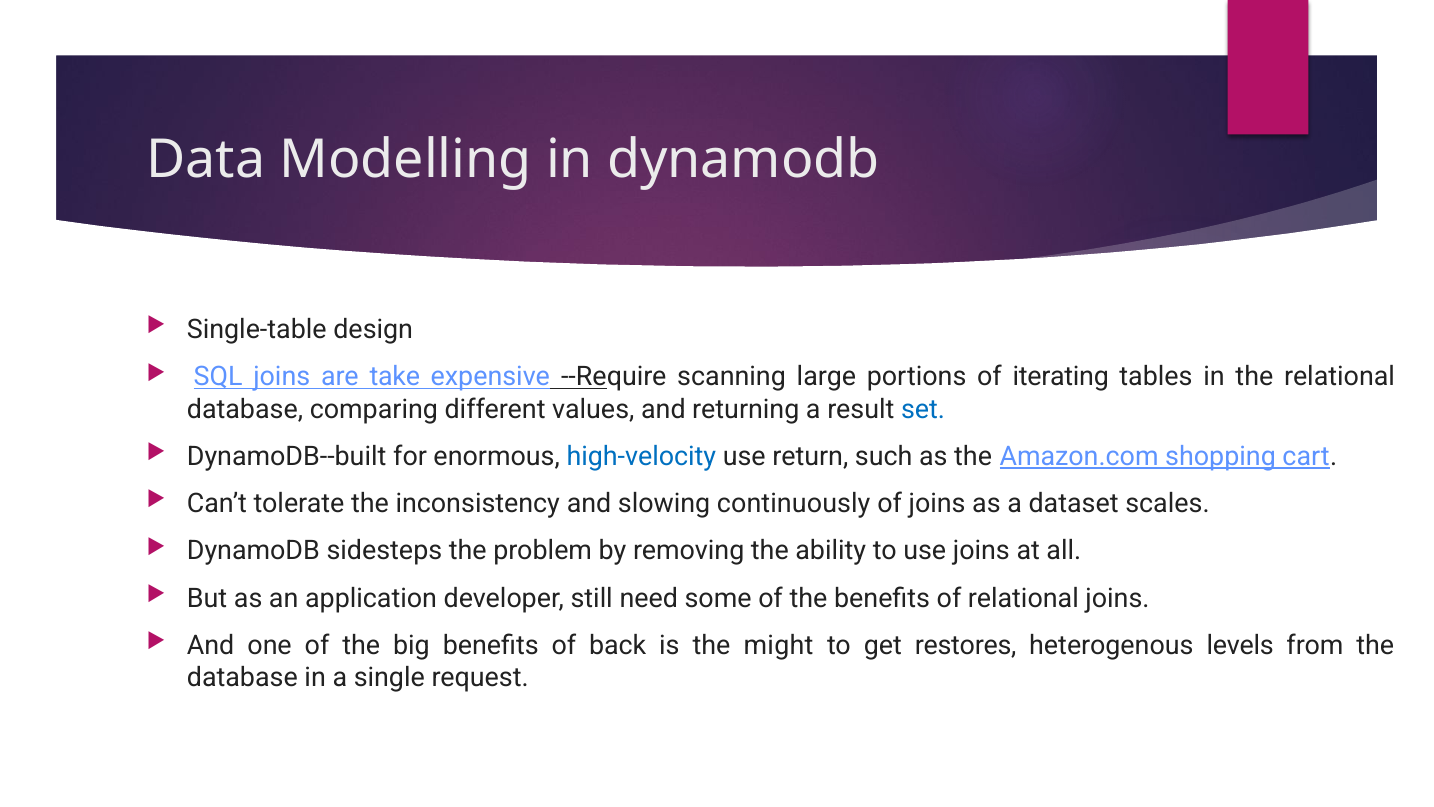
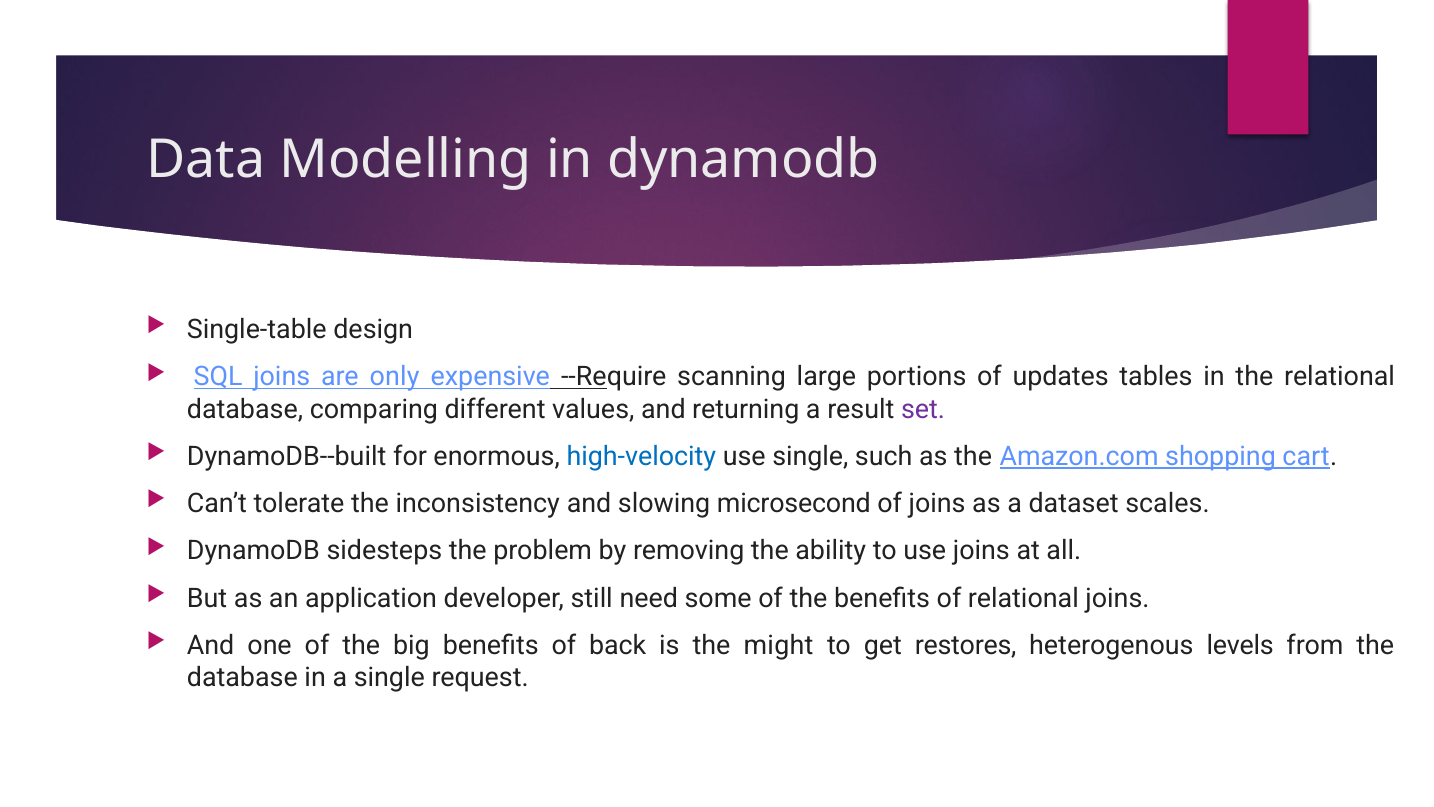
take: take -> only (395, 377)
iterating: iterating -> updates (1061, 377)
set colour: blue -> purple (923, 409)
use return: return -> single (810, 456)
continuously: continuously -> microsecond (794, 504)
